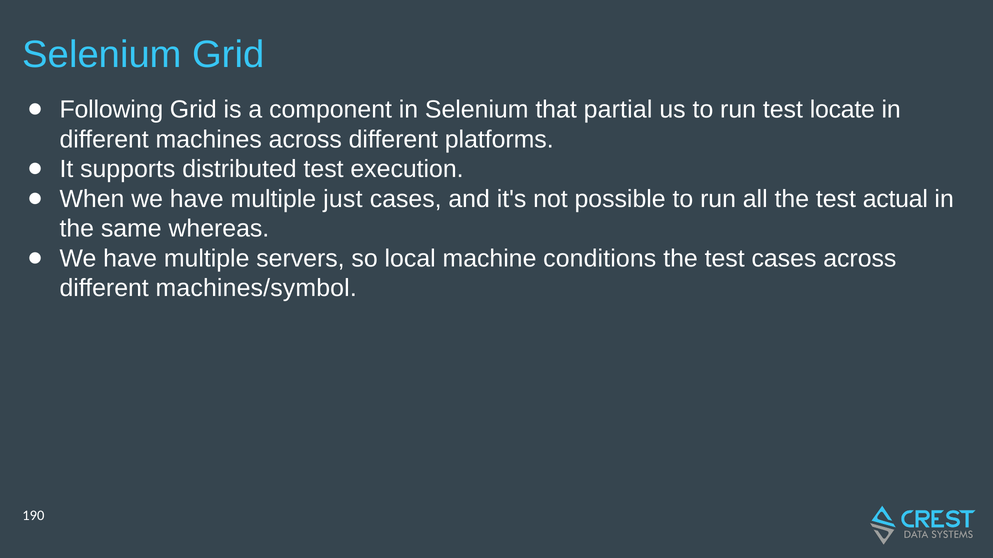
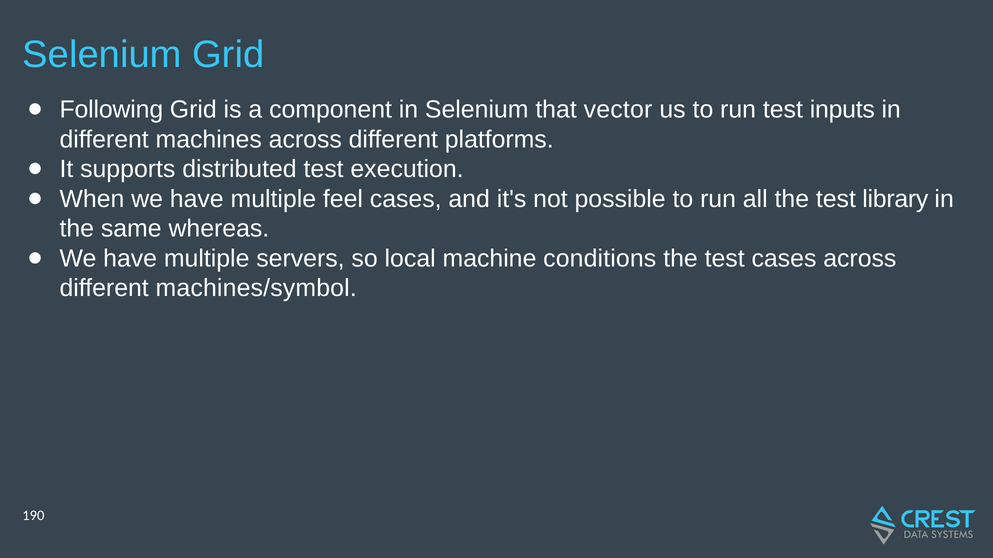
partial: partial -> vector (618, 110)
locate: locate -> inputs (842, 110)
just: just -> feel (343, 199)
actual: actual -> library (895, 199)
